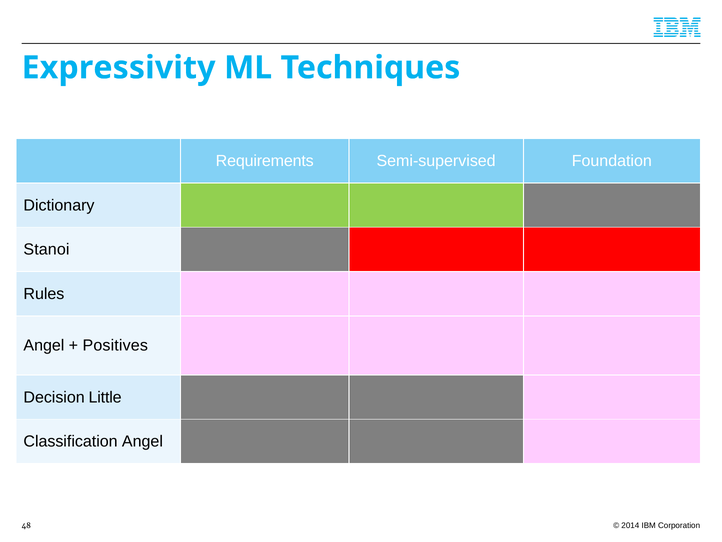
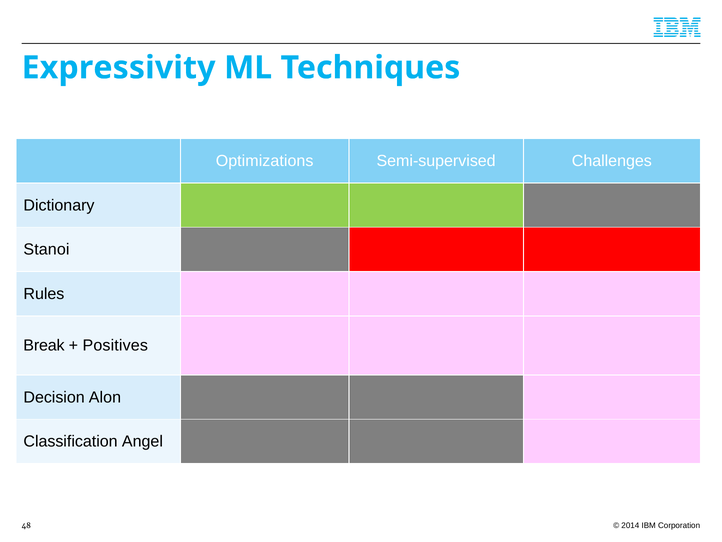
Requirements: Requirements -> Optimizations (265, 161)
Foundation: Foundation -> Challenges (612, 161)
Angel: Angel -> Break (44, 345)
Little: Little -> Alon (105, 397)
